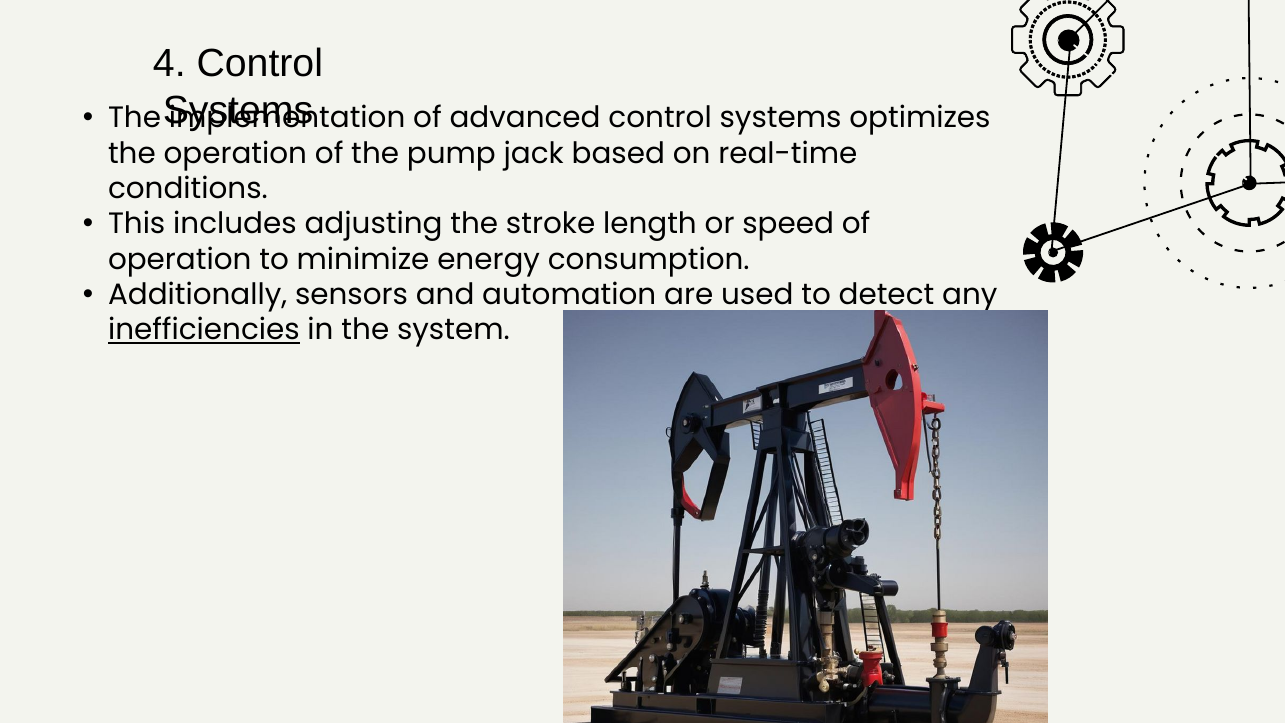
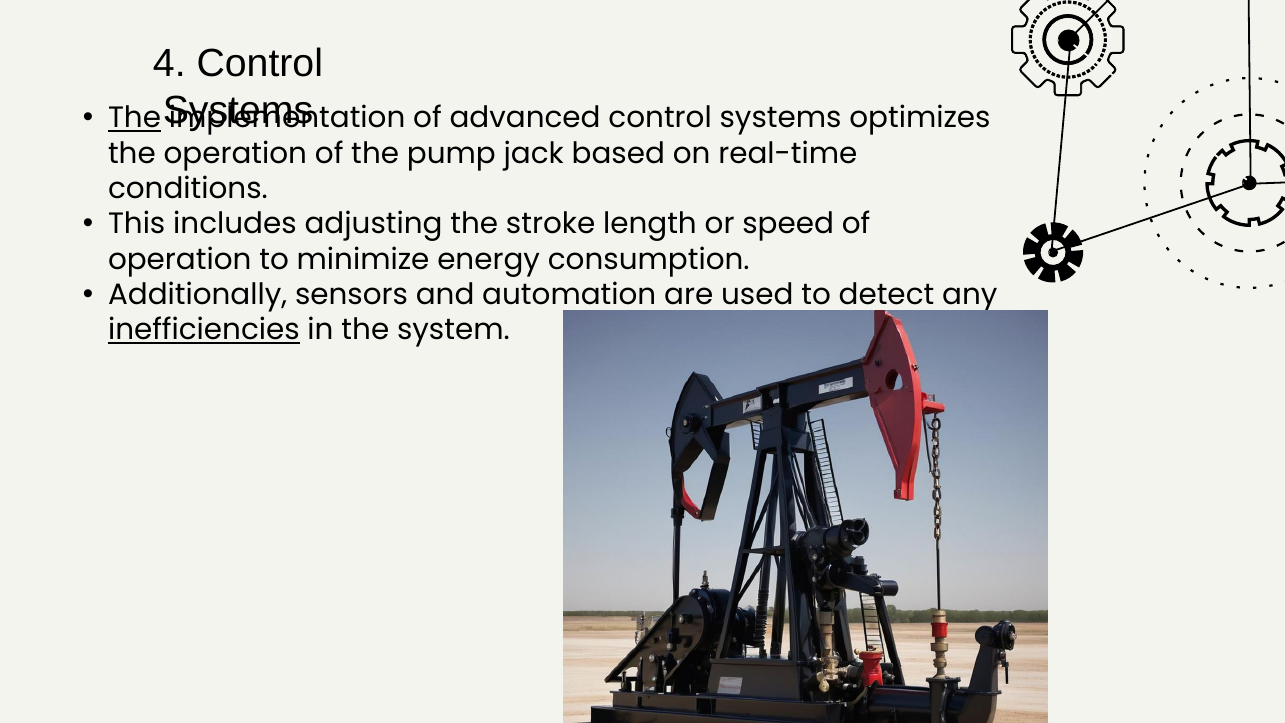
The underline: none -> present (135, 118)
